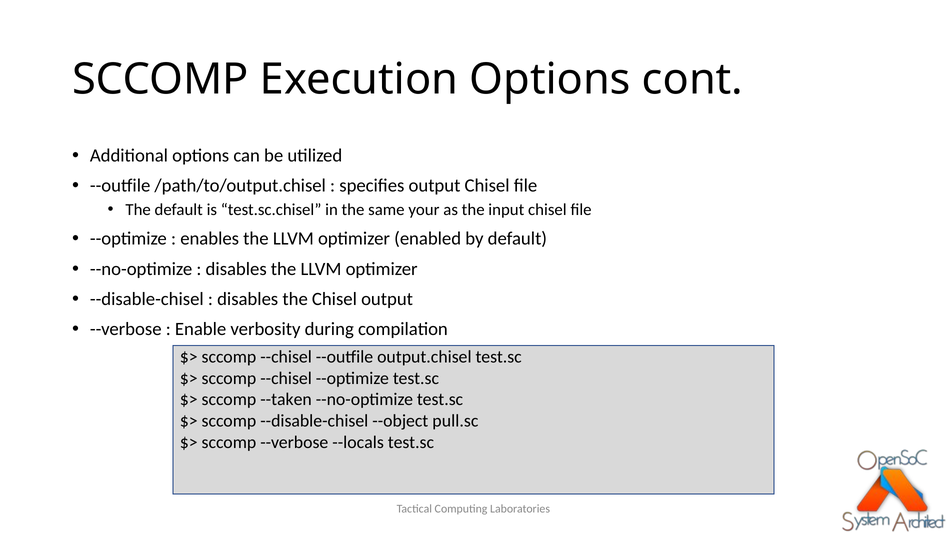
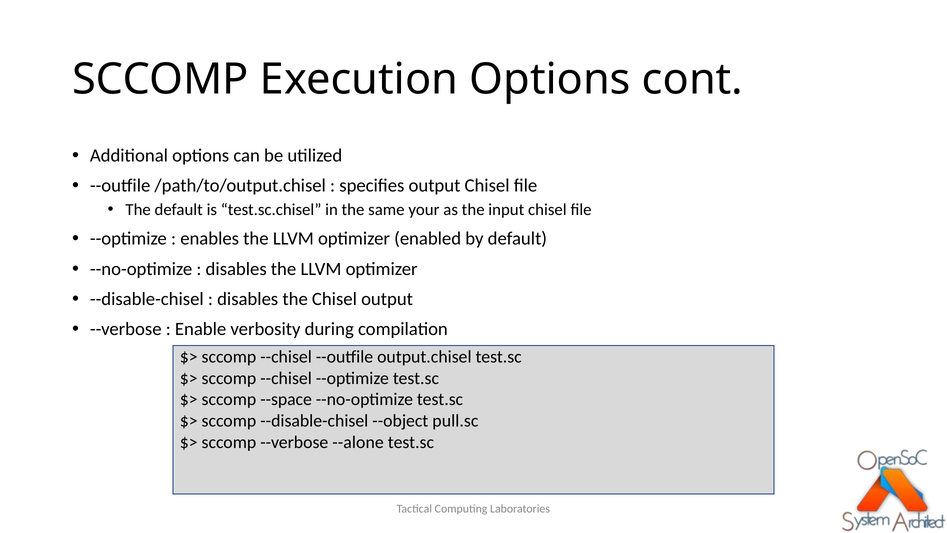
--taken: --taken -> --space (286, 399)
--locals: --locals -> --alone (358, 442)
